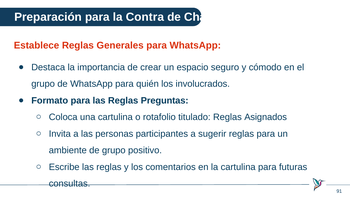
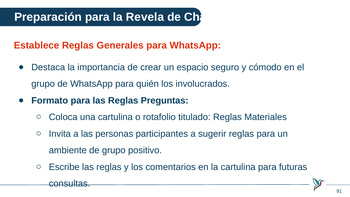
Contra: Contra -> Revela (145, 17)
Asignados: Asignados -> Materiales (266, 117)
